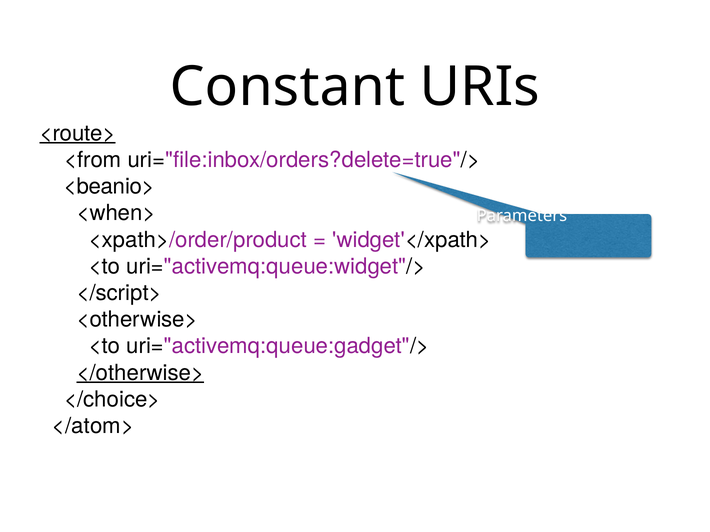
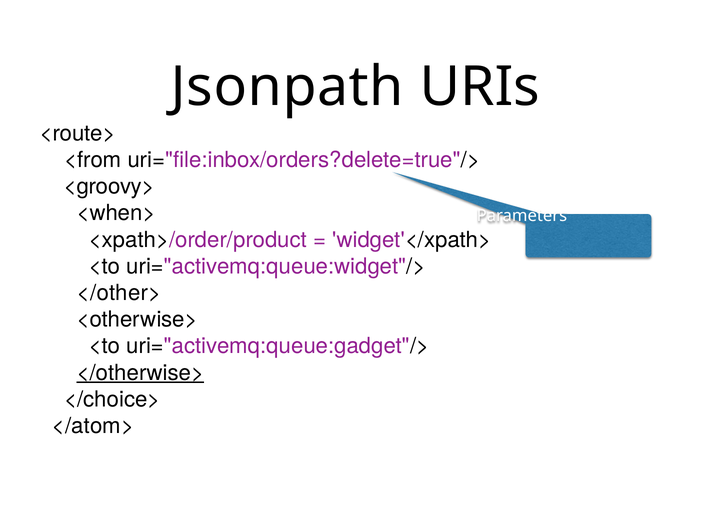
Constant: Constant -> Jsonpath (287, 87)
<route> underline: present -> none (78, 133)
<beanio>: <beanio> -> <groovy> (109, 187)
</script>: </script> -> </other> (119, 293)
